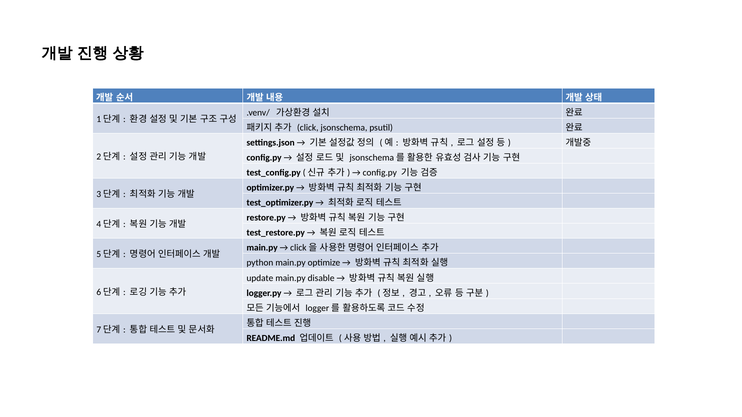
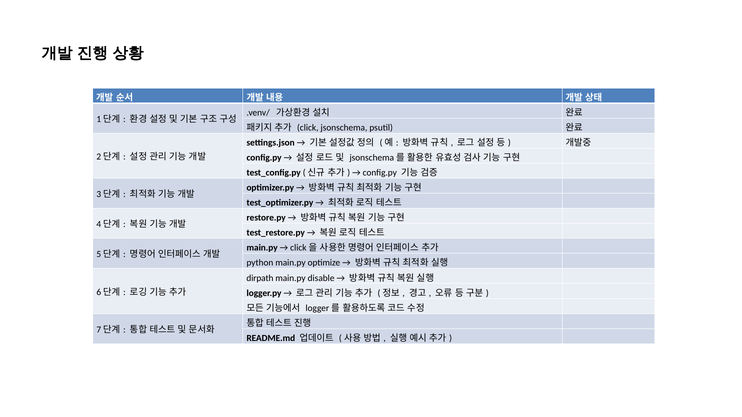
update: update -> dirpath (260, 278)
